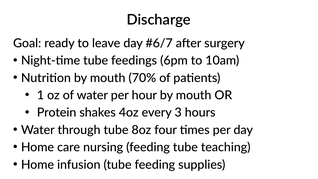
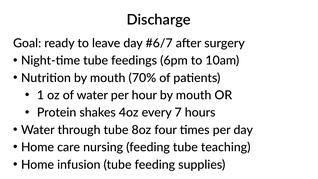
3: 3 -> 7 (178, 113)
